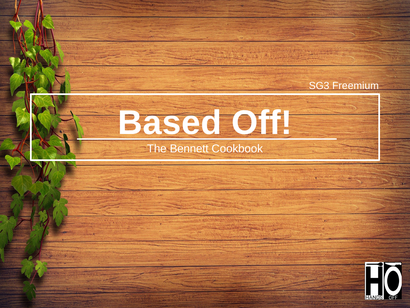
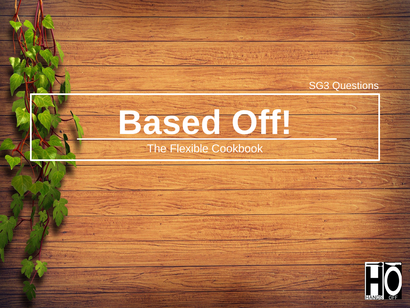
Freemium: Freemium -> Questions (355, 86)
Bennett: Bennett -> Flexible (189, 148)
